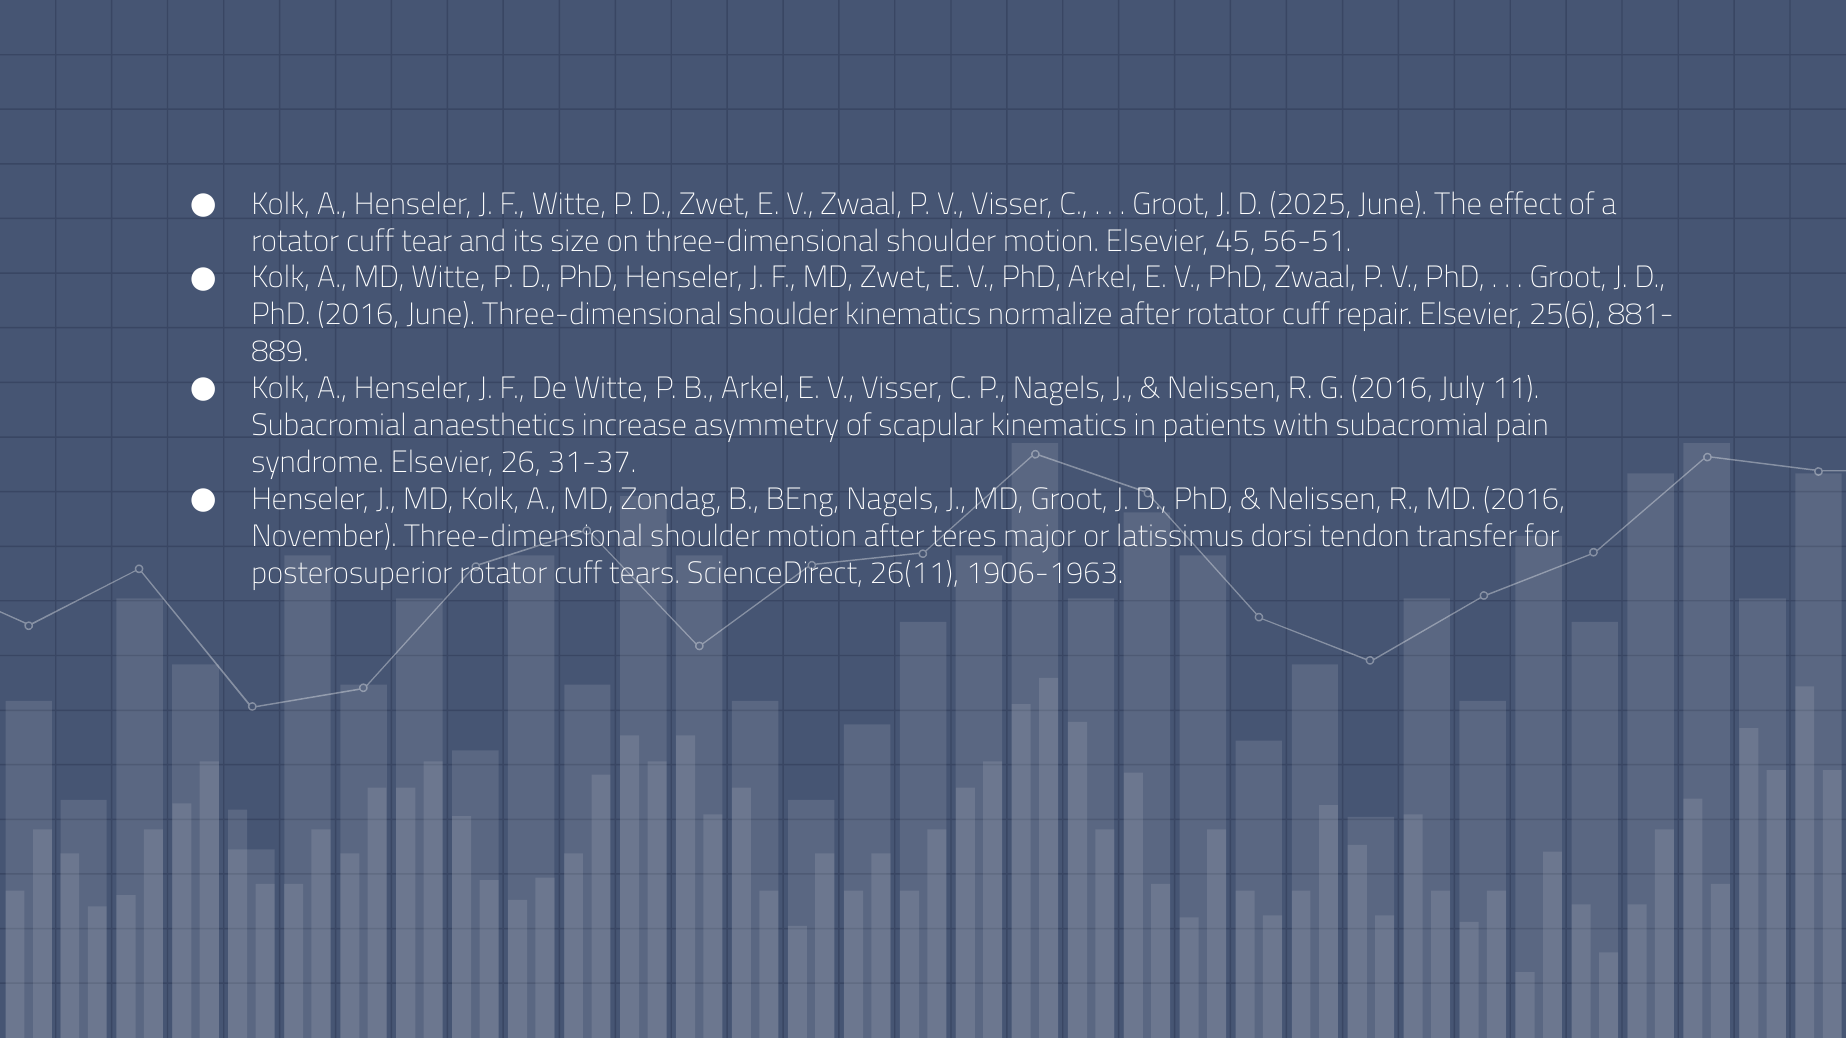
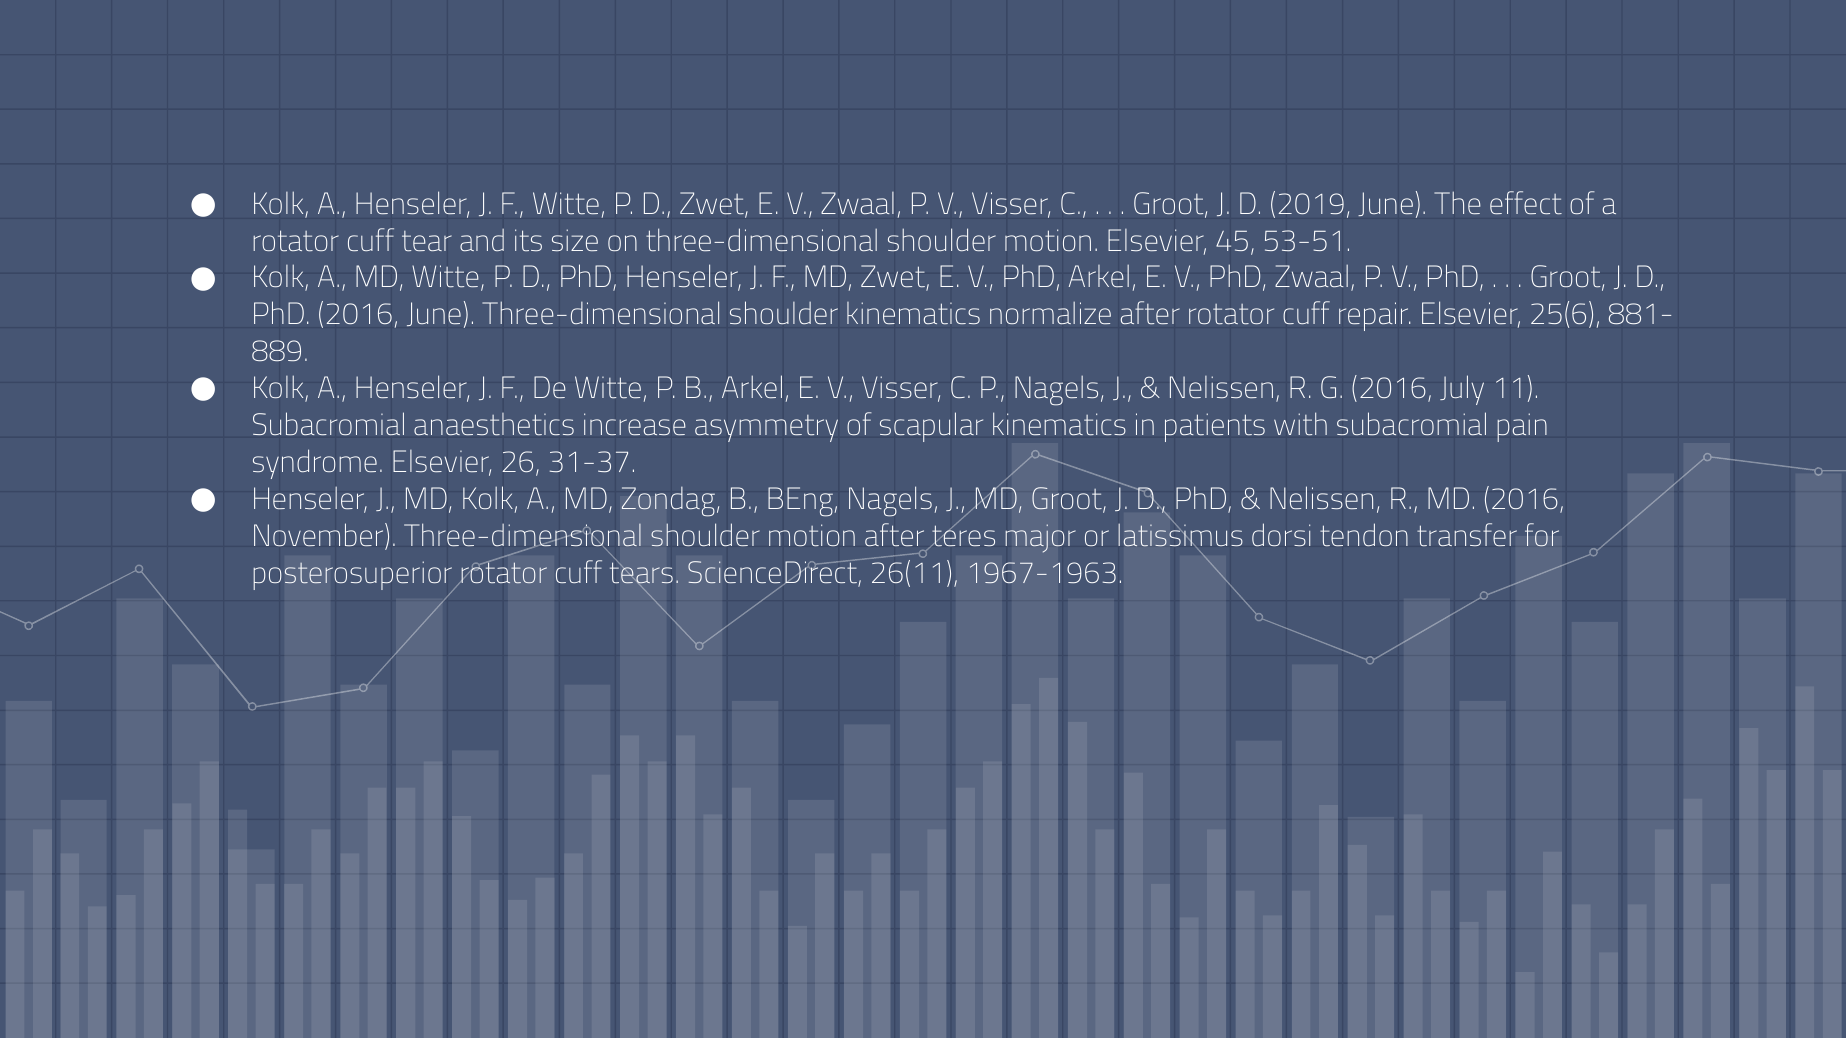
2025: 2025 -> 2019 (1310, 204)
56-51: 56-51 -> 53-51 (1307, 241)
1906-1963: 1906-1963 -> 1967-1963 (1045, 573)
